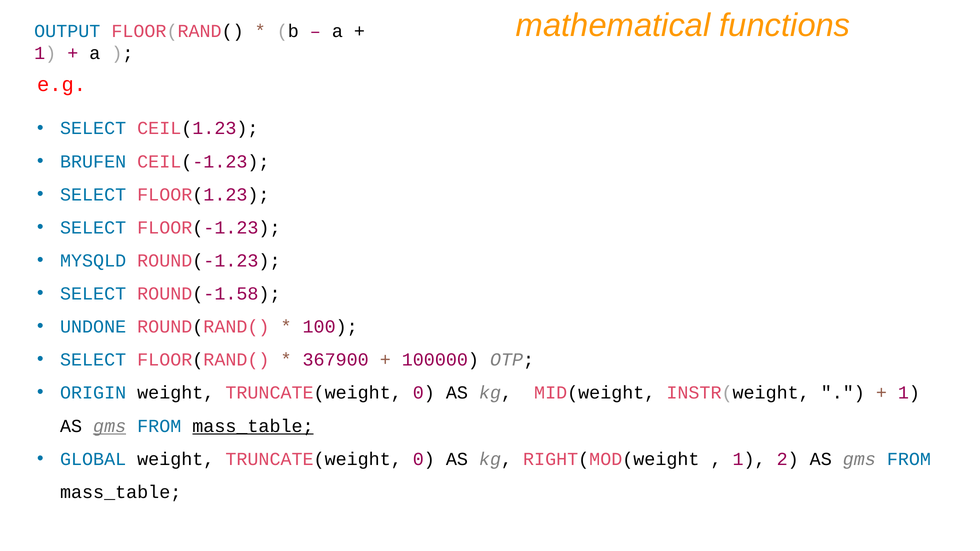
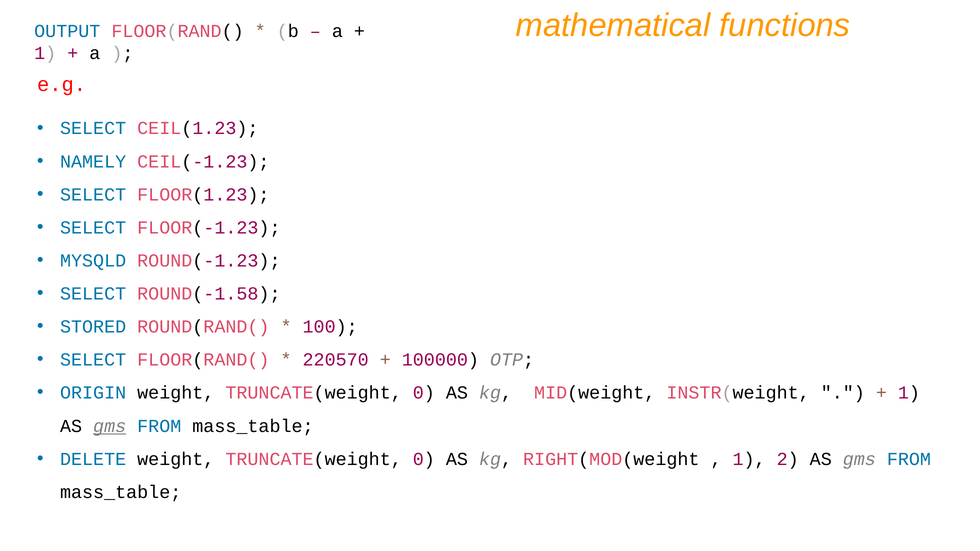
BRUFEN: BRUFEN -> NAMELY (93, 162)
UNDONE: UNDONE -> STORED (93, 327)
367900: 367900 -> 220570 (336, 360)
mass_table underline: present -> none (253, 426)
GLOBAL: GLOBAL -> DELETE (93, 459)
